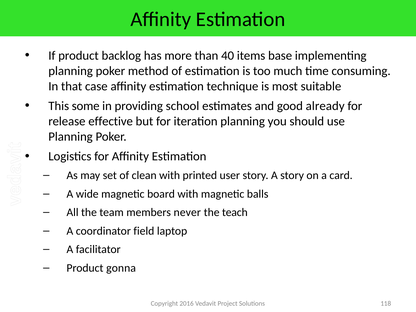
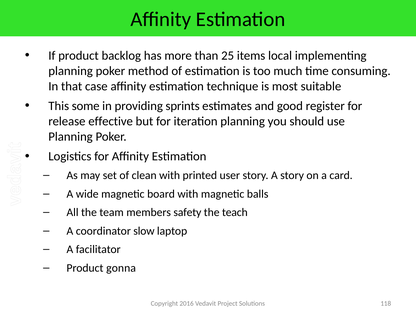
40: 40 -> 25 (228, 56)
base: base -> local (280, 56)
school: school -> sprints (183, 106)
already: already -> register (325, 106)
never: never -> safety (187, 212)
field: field -> slow (144, 231)
